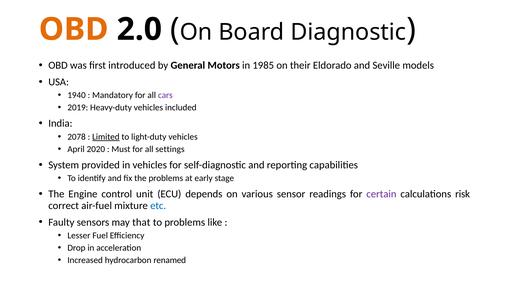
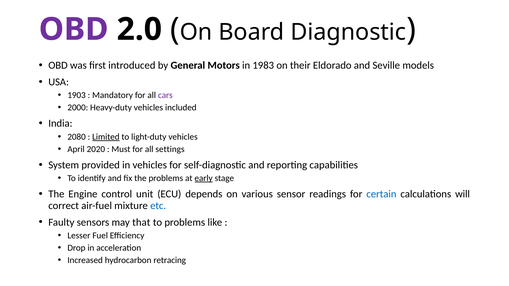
OBD colour: orange -> purple (74, 29)
1985: 1985 -> 1983 (263, 65)
1940: 1940 -> 1903 (77, 95)
2019: 2019 -> 2000 (78, 108)
2078: 2078 -> 2080 (77, 137)
early underline: none -> present (204, 178)
certain colour: purple -> blue (381, 194)
risk: risk -> will (463, 194)
renamed: renamed -> retracing (170, 261)
